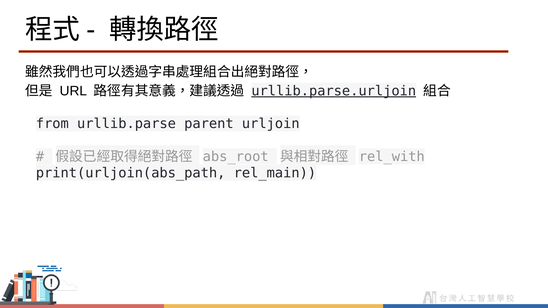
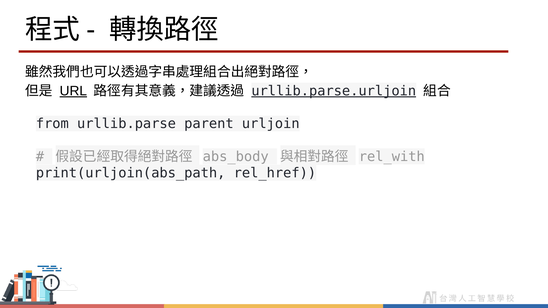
URL underline: none -> present (73, 91)
abs_root: abs_root -> abs_body (236, 157)
rel_main: rel_main -> rel_href (275, 173)
